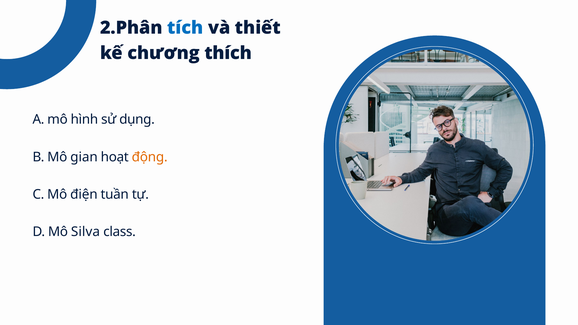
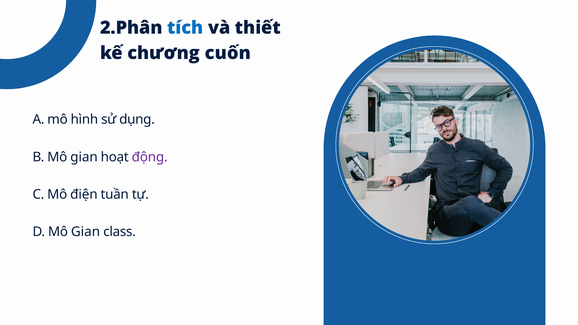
thích: thích -> cuốn (228, 53)
động colour: orange -> purple (150, 157)
D Mô Silva: Silva -> Gian (86, 232)
